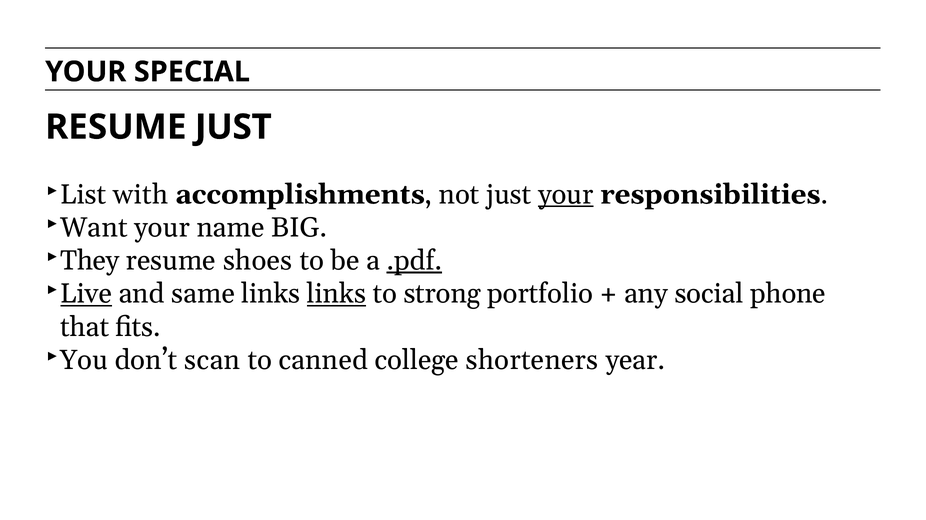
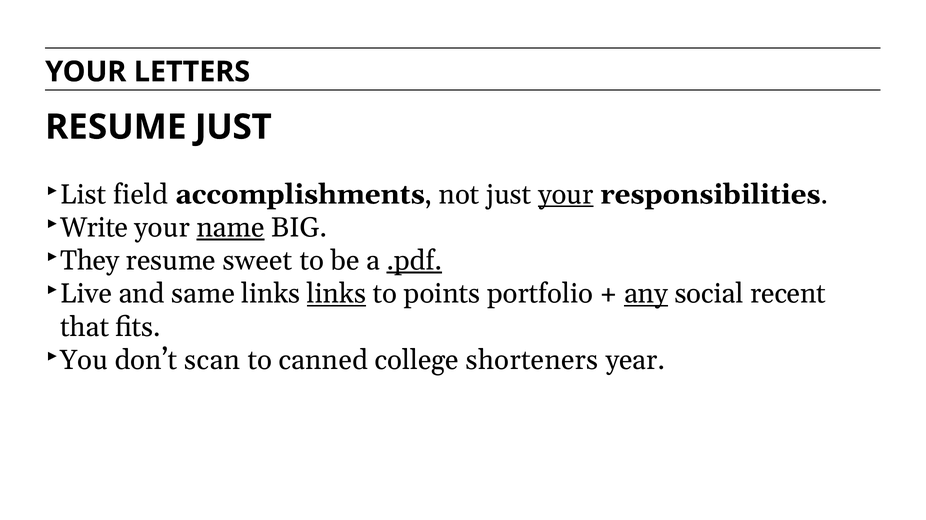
SPECIAL: SPECIAL -> LETTERS (192, 72)
with: with -> field (141, 194)
Want: Want -> Write (94, 228)
name underline: none -> present (231, 228)
shoes: shoes -> sweet (258, 261)
Live underline: present -> none (86, 294)
strong: strong -> points (442, 294)
any underline: none -> present (646, 294)
phone: phone -> recent (788, 294)
